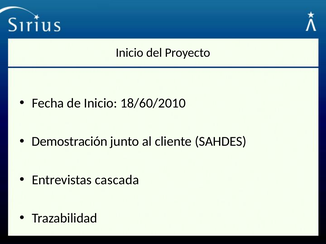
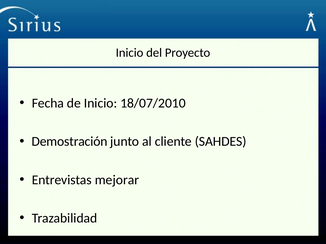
18/60/2010: 18/60/2010 -> 18/07/2010 (153, 103)
cascada: cascada -> mejorar (117, 180)
